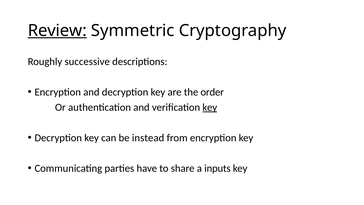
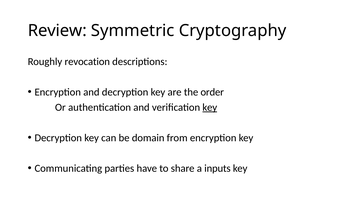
Review underline: present -> none (57, 31)
successive: successive -> revocation (87, 62)
instead: instead -> domain (148, 138)
